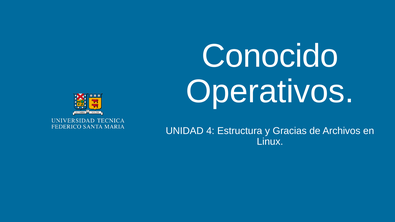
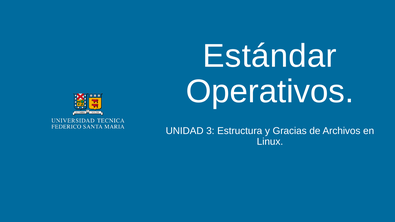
Conocido: Conocido -> Estándar (270, 56)
4: 4 -> 3 (210, 131)
